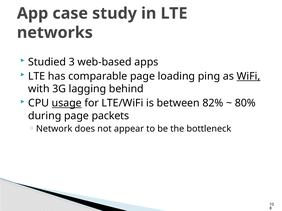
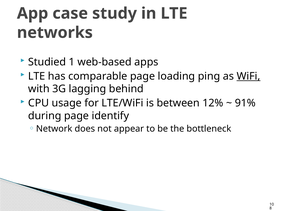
3: 3 -> 1 (72, 62)
usage underline: present -> none (67, 103)
82%: 82% -> 12% (213, 103)
80%: 80% -> 91% (245, 103)
packets: packets -> identify (110, 116)
